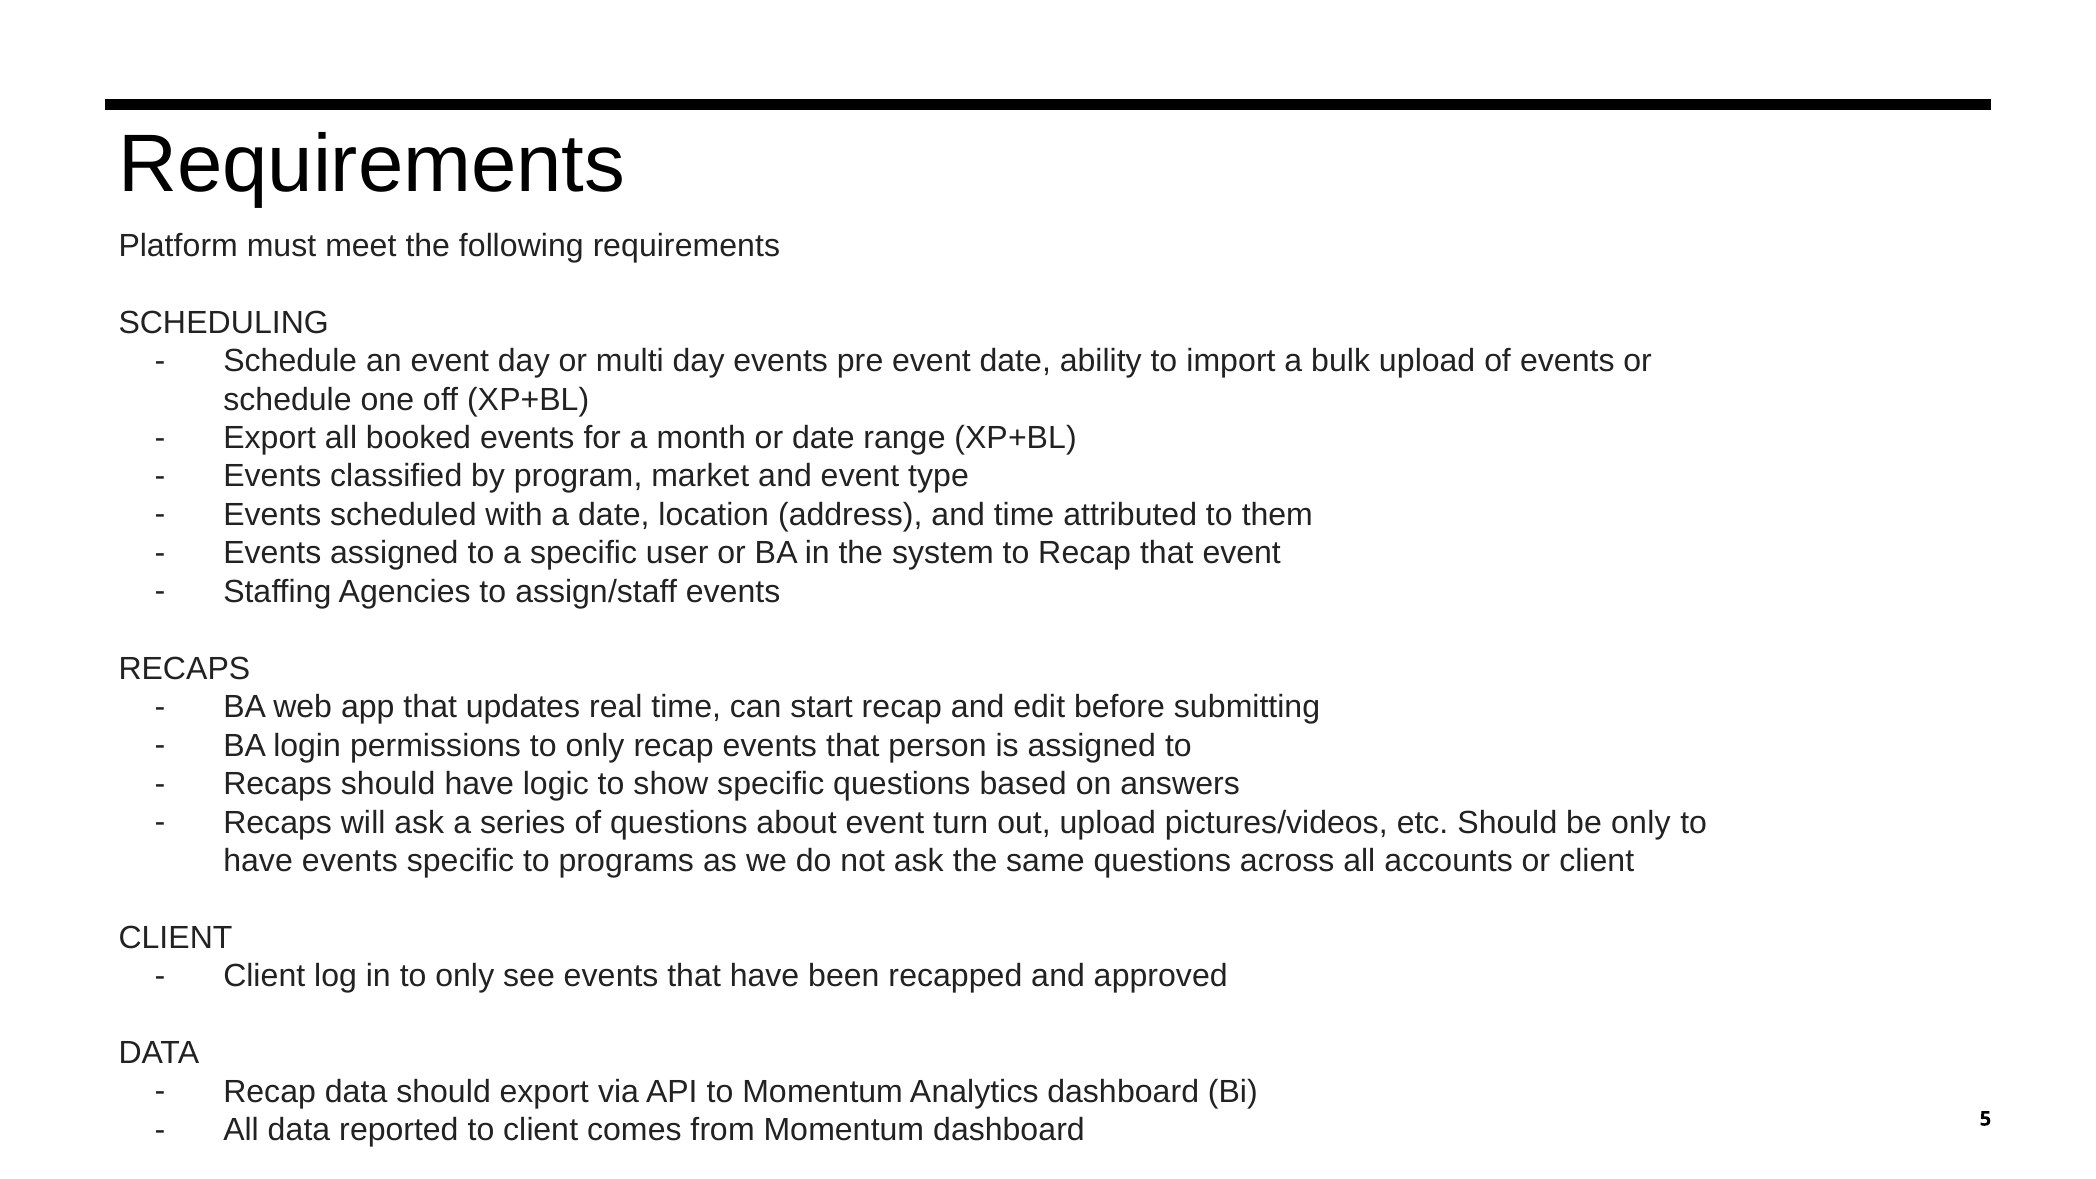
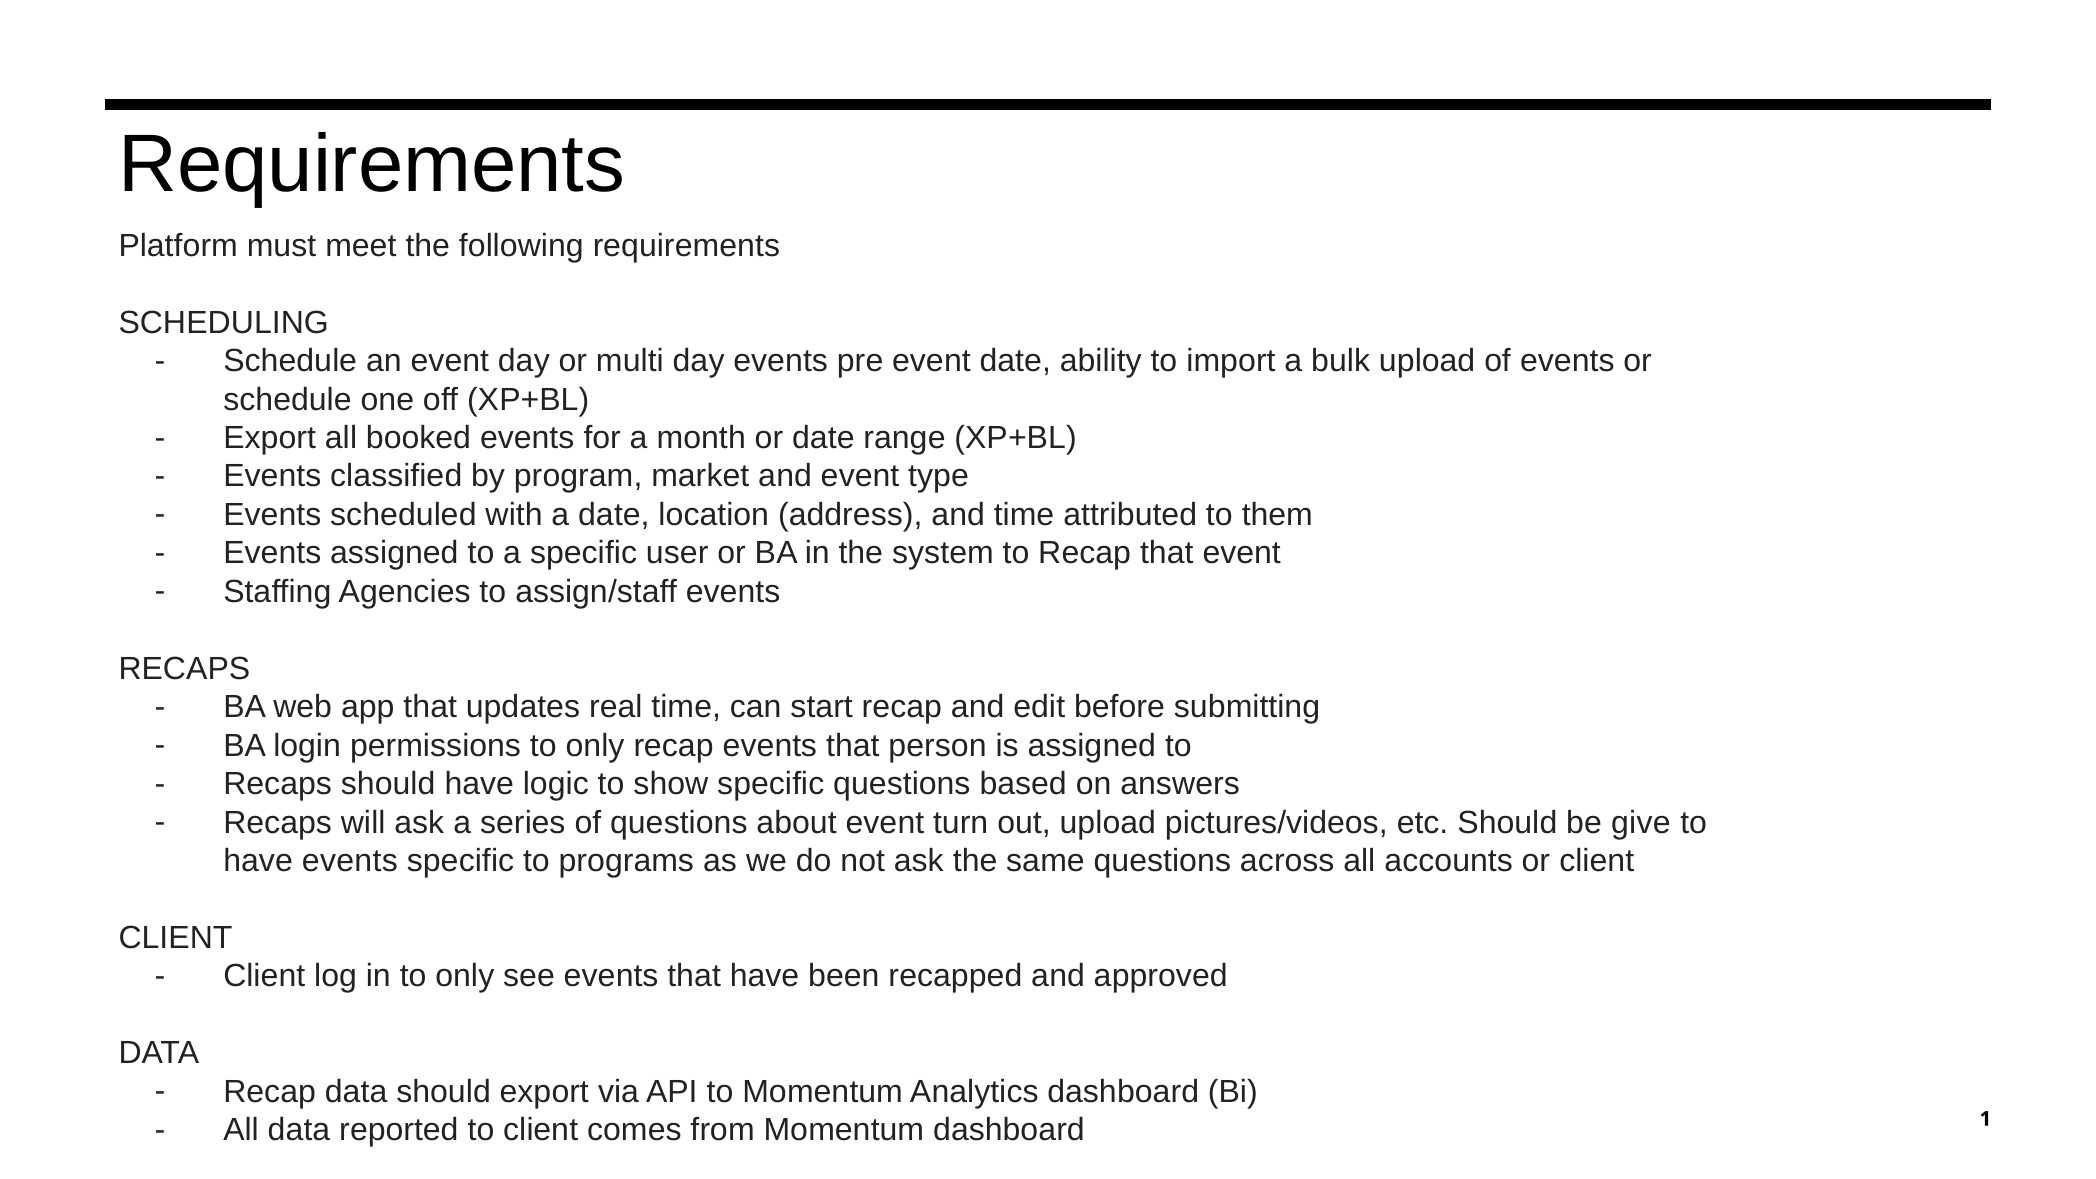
be only: only -> give (1641, 822)
5: 5 -> 1 (1985, 1119)
